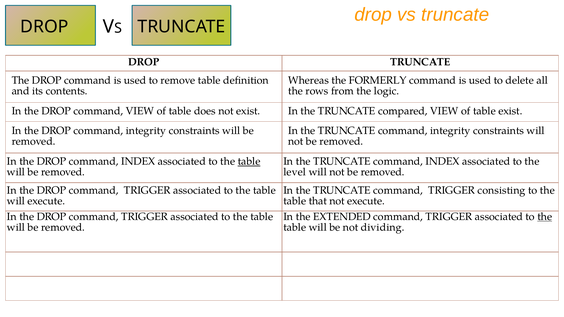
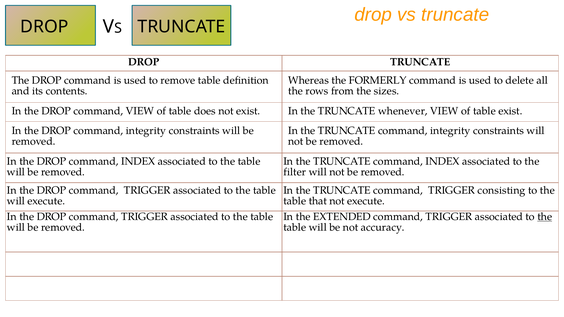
logic: logic -> sizes (387, 91)
compared: compared -> whenever (403, 111)
table underline: present -> none (249, 161)
level: level -> filter (295, 172)
dividing: dividing -> accuracy (383, 227)
